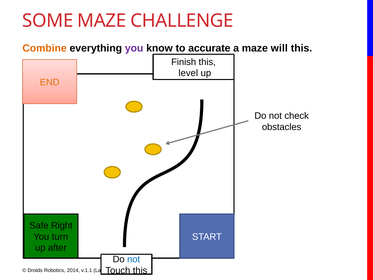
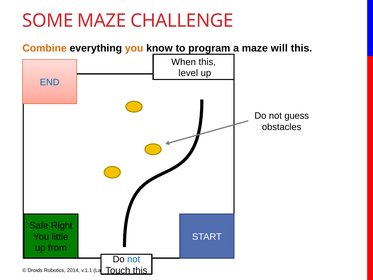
you colour: purple -> orange (134, 48)
accurate: accurate -> program (209, 48)
Finish: Finish -> When (184, 62)
END colour: orange -> blue (50, 82)
check: check -> guess (297, 116)
turn: turn -> little (60, 236)
after: after -> from (57, 248)
